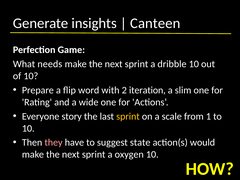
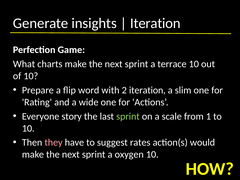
Canteen: Canteen -> Iteration (155, 23)
needs: needs -> charts (50, 64)
dribble: dribble -> terrace (172, 64)
sprint colour: yellow -> light green (128, 116)
state: state -> rates (140, 142)
